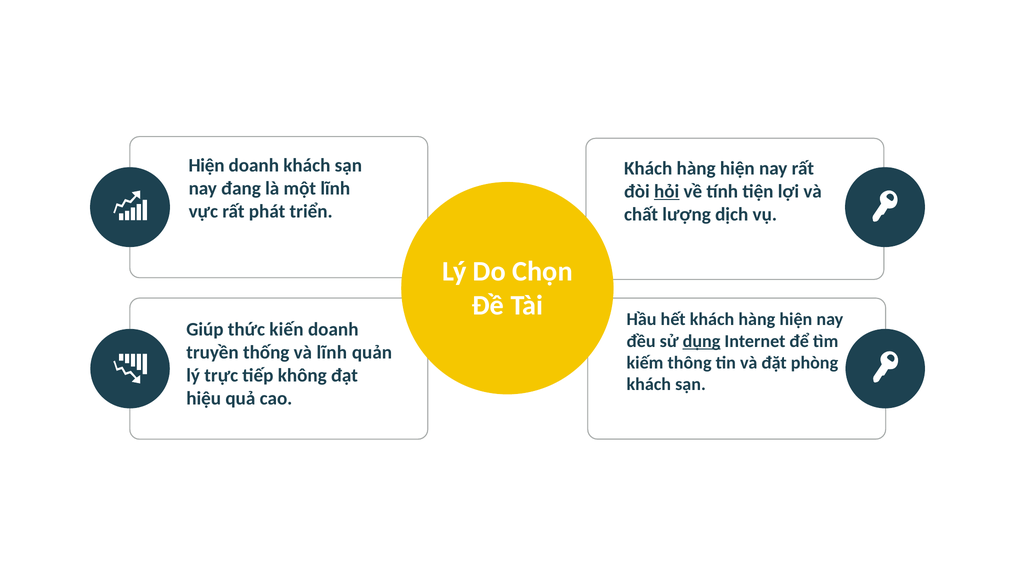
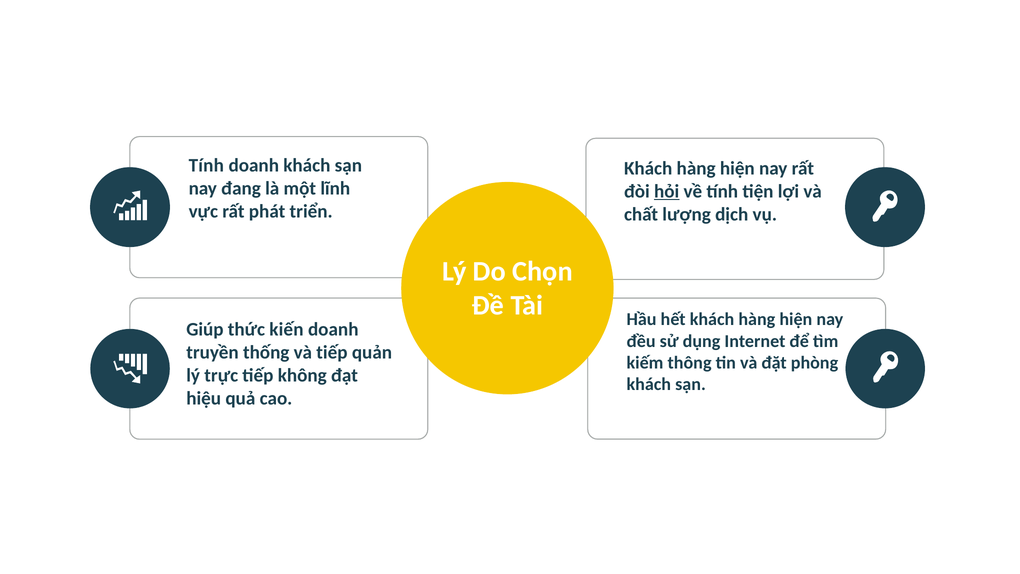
Hiện: Hiện -> Tính (206, 166)
dụng underline: present -> none (702, 341)
và lĩnh: lĩnh -> tiếp (332, 352)
